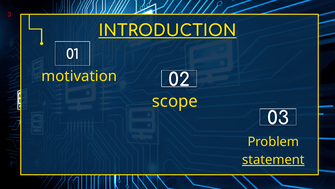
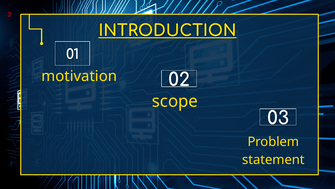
statement underline: present -> none (273, 159)
